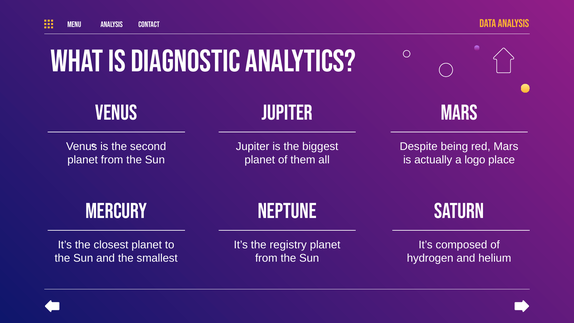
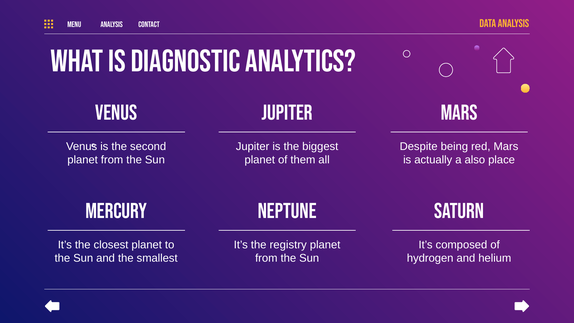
logo: logo -> also (475, 160)
